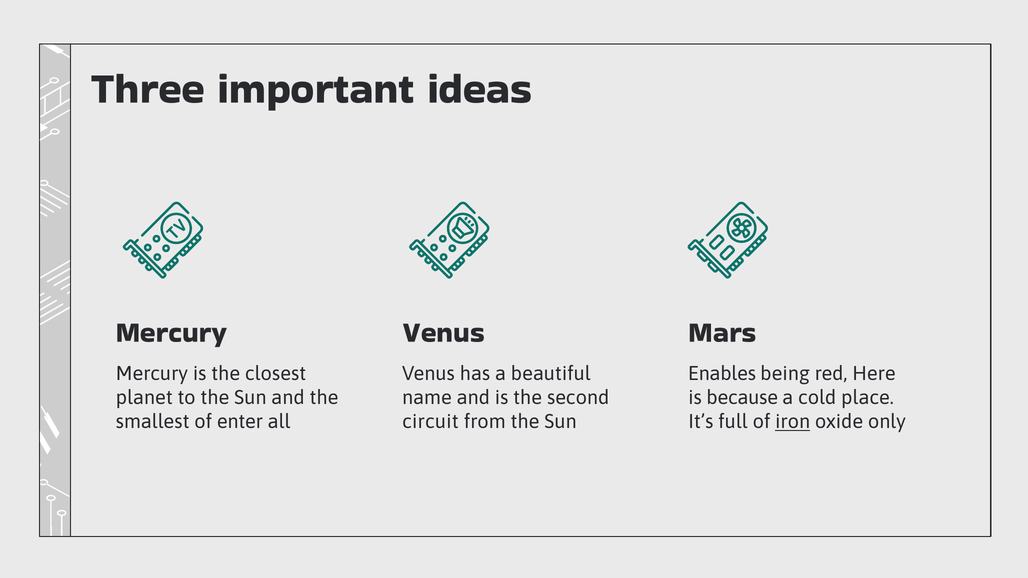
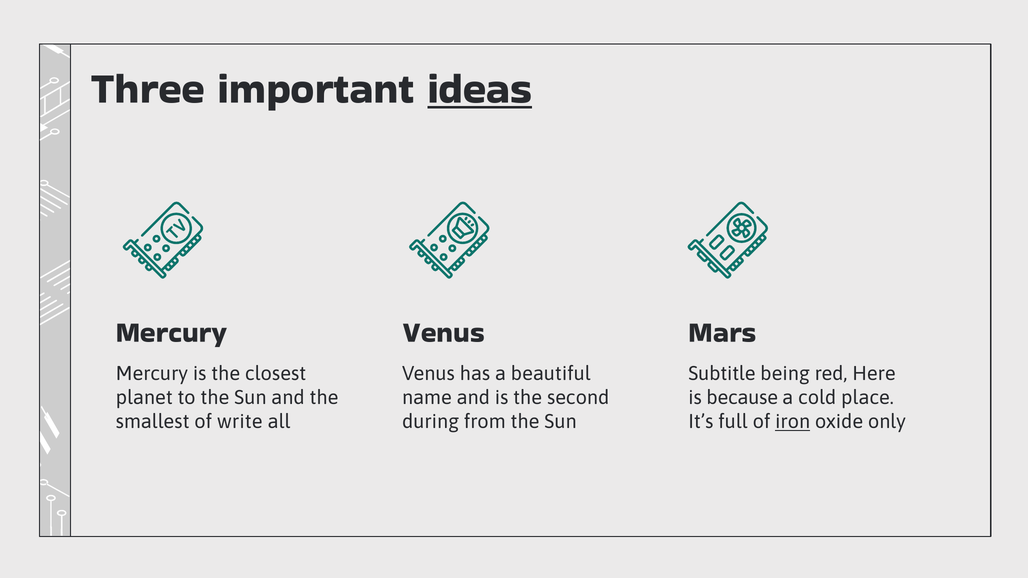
ideas underline: none -> present (480, 89)
Enables: Enables -> Subtitle (722, 374)
enter: enter -> write (240, 422)
circuit: circuit -> during (431, 422)
